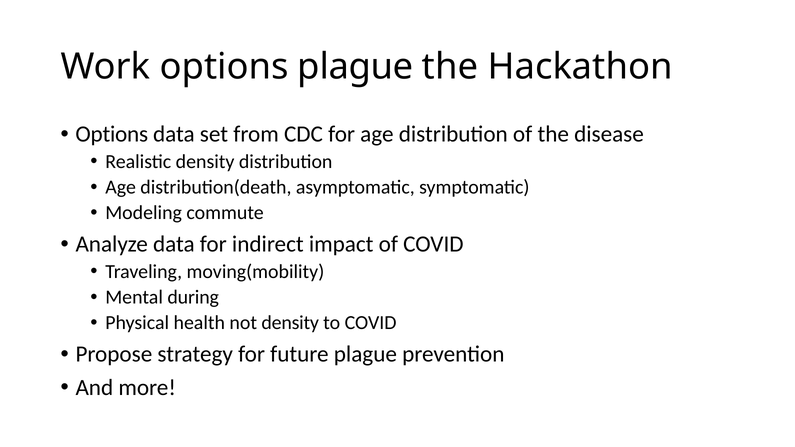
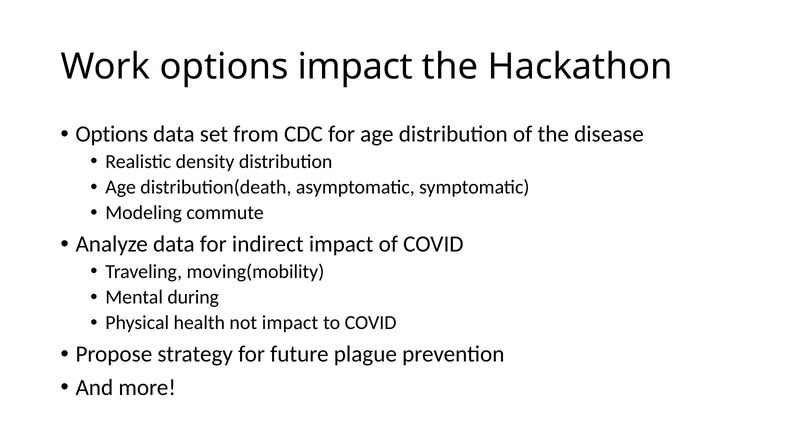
options plague: plague -> impact (355, 67)
not density: density -> impact (290, 323)
